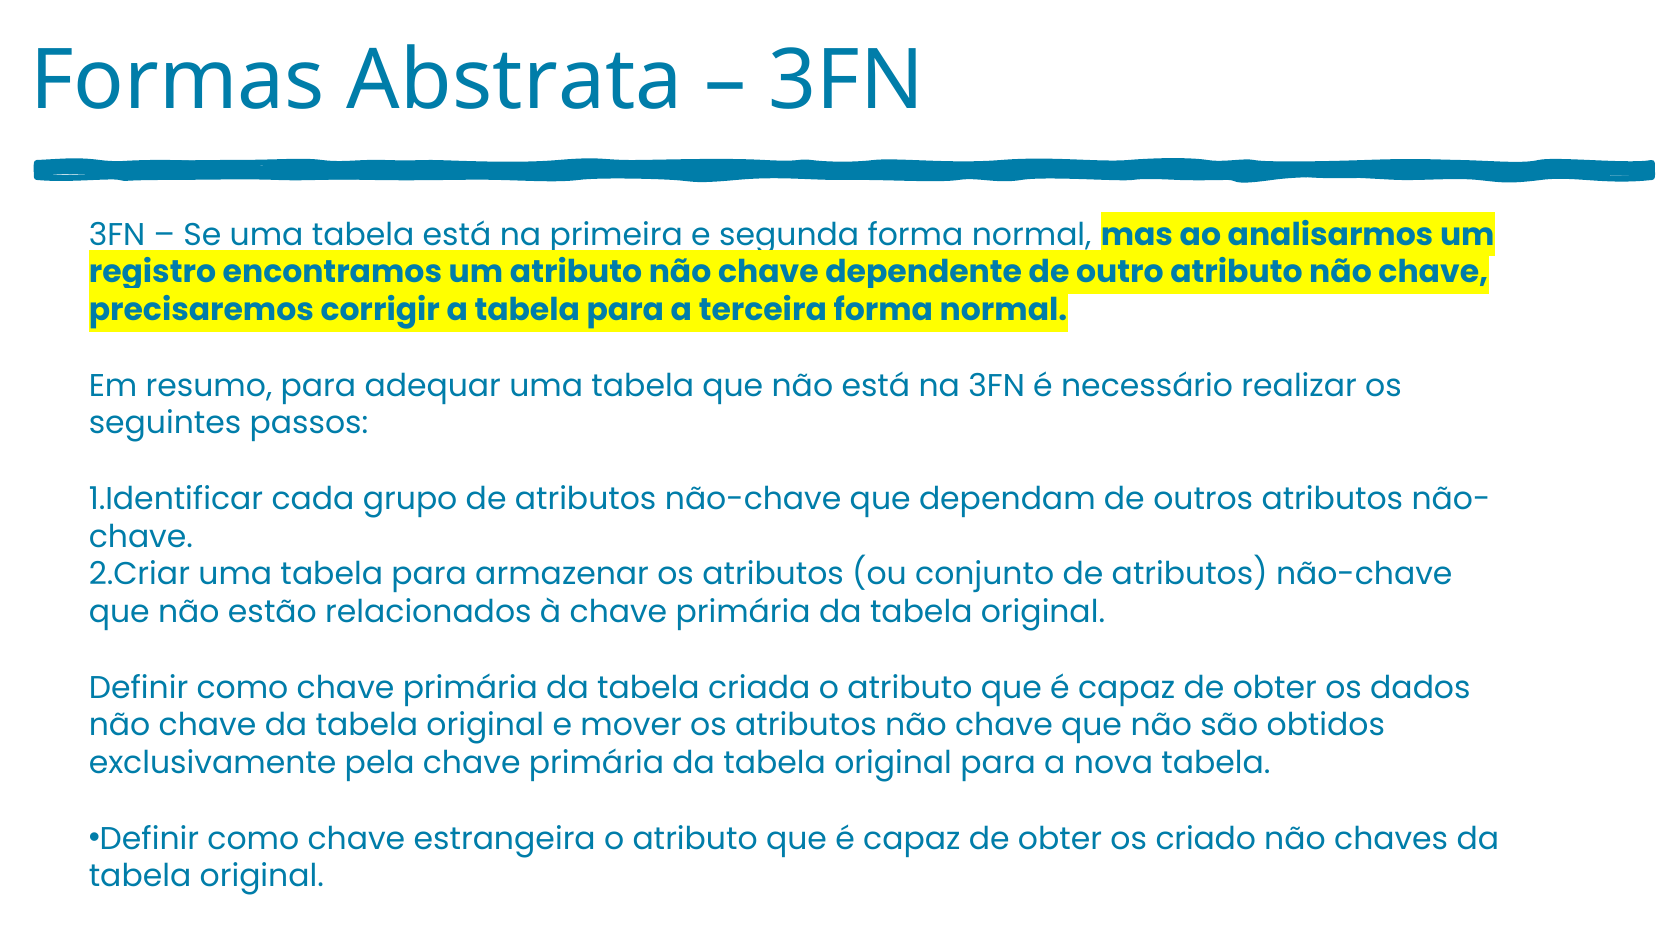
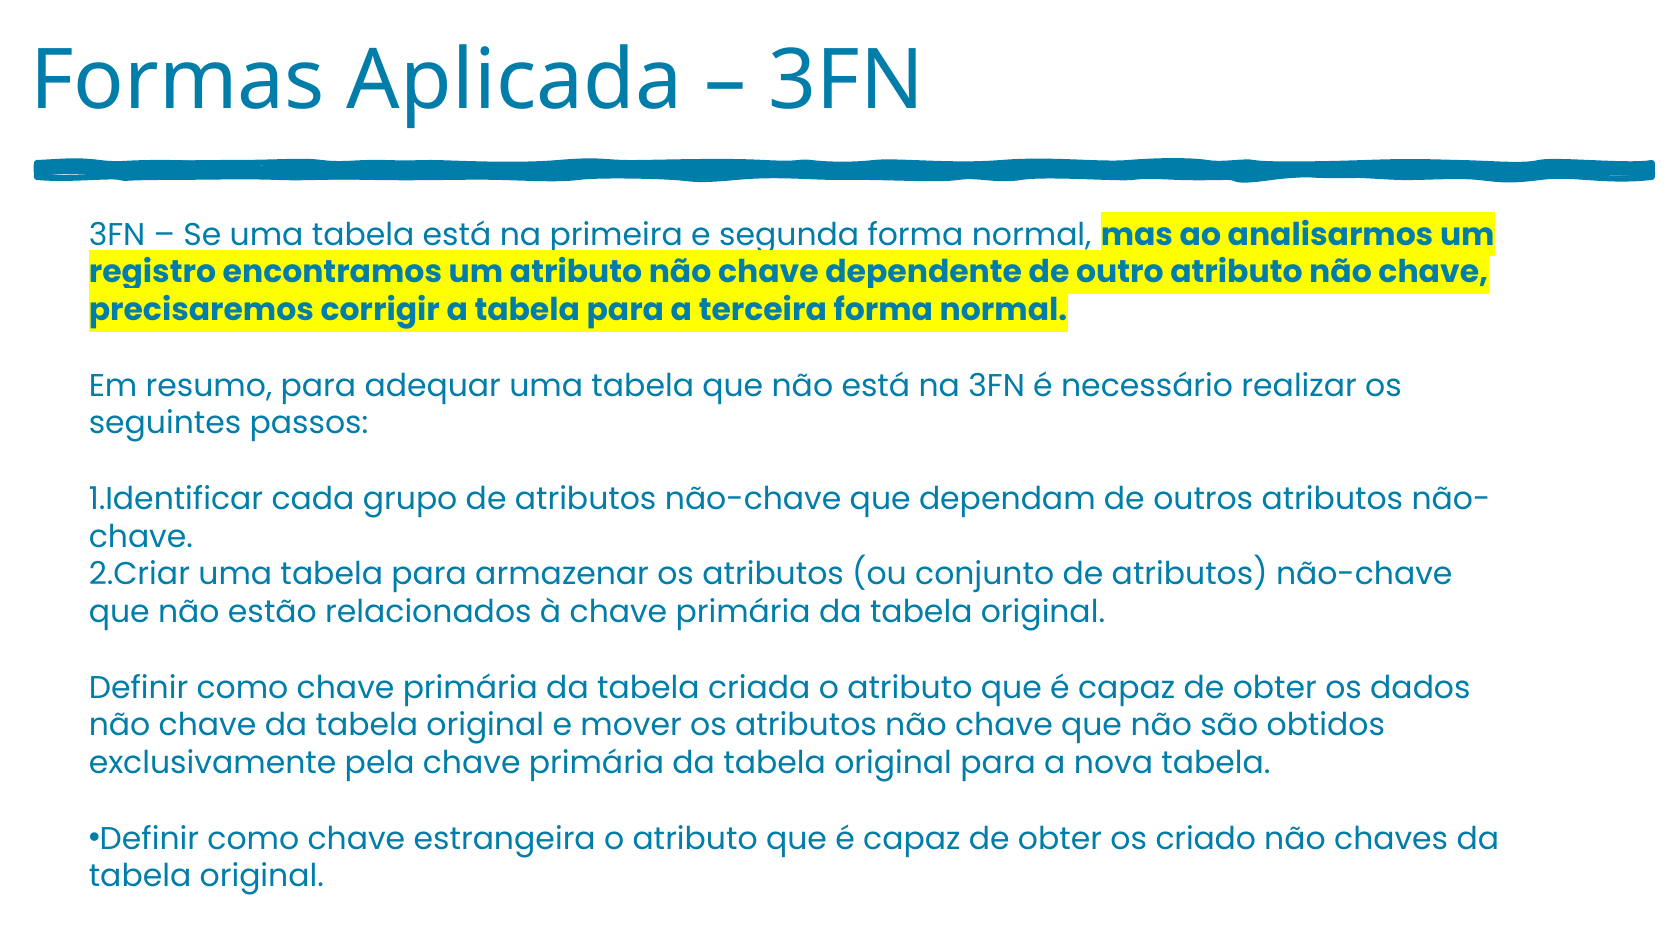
Abstrata: Abstrata -> Aplicada (515, 81)
